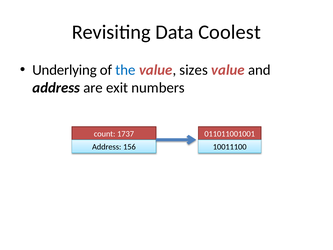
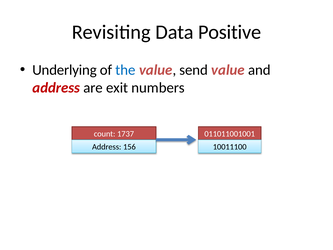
Coolest: Coolest -> Positive (230, 32)
sizes: sizes -> send (194, 70)
address colour: black -> red (56, 88)
